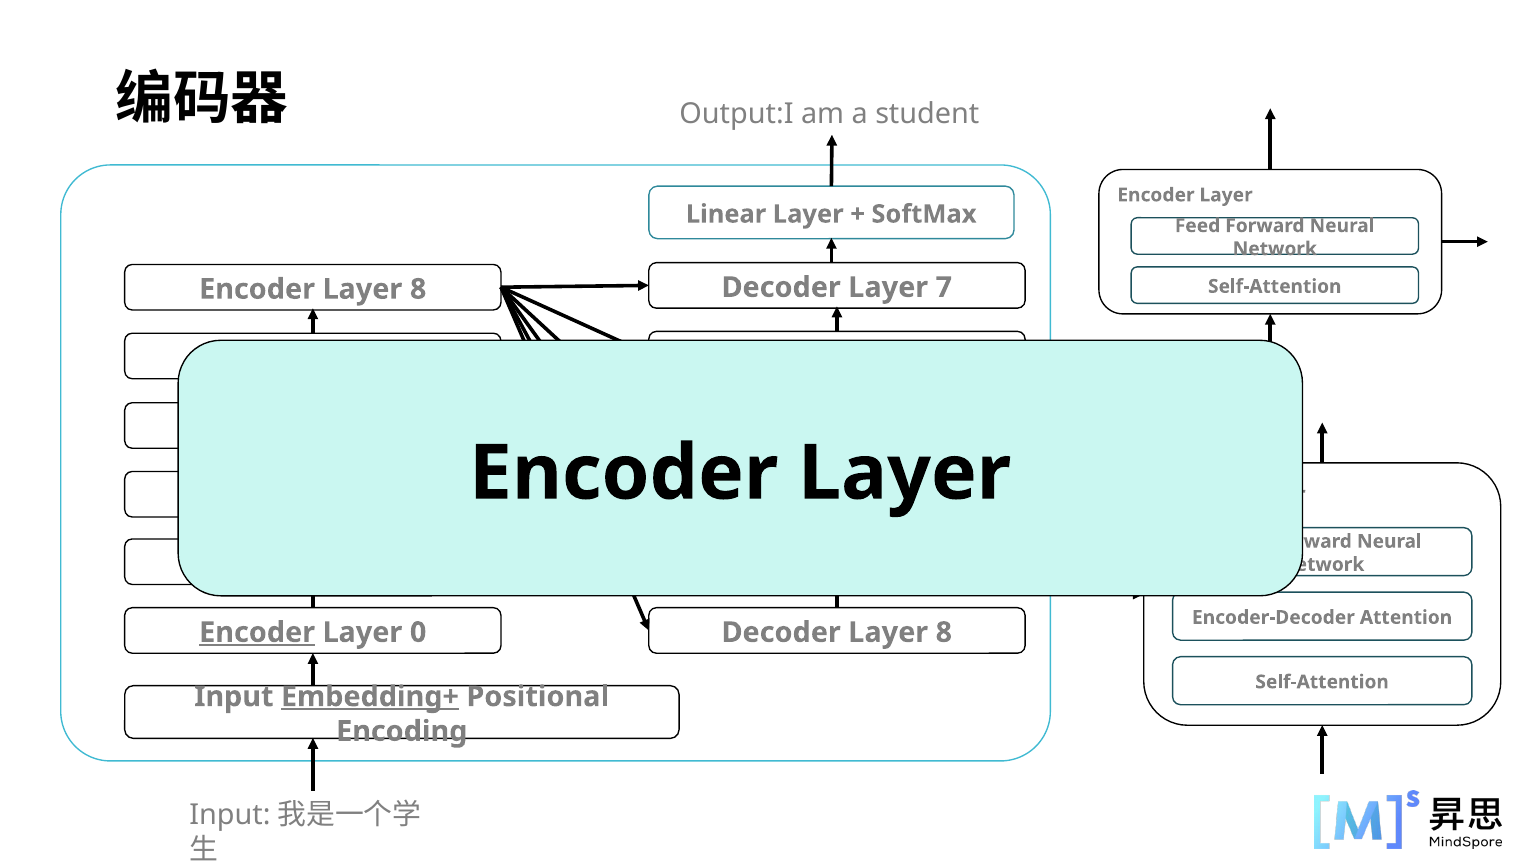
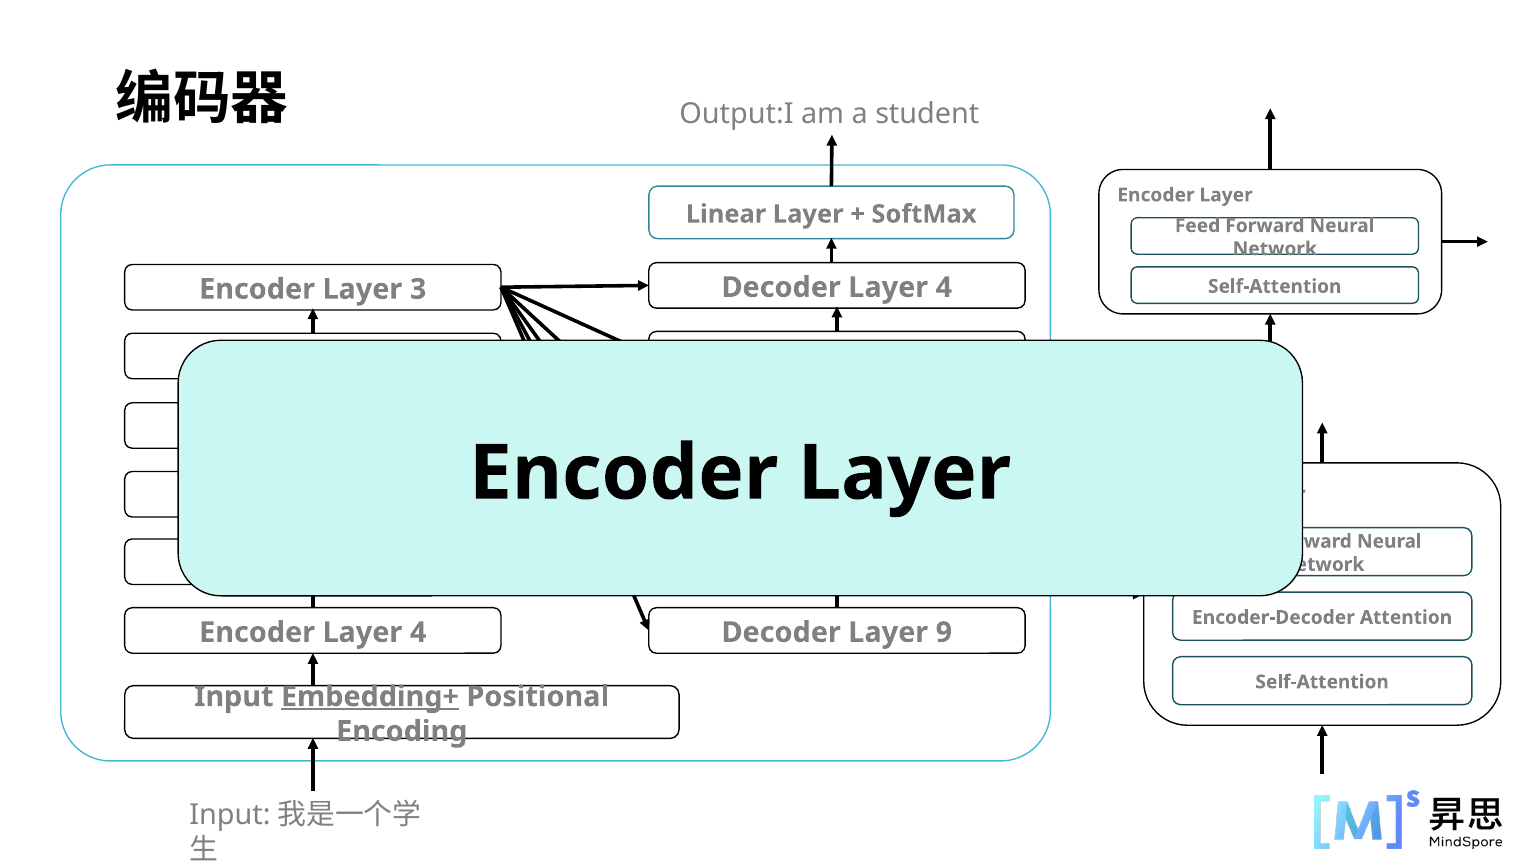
7: 7 -> 4 (944, 287)
8: 8 -> 3 (418, 289)
Encoder underline: present -> none (257, 632)
0: 0 -> 4 (418, 632)
Decoder Layer 8: 8 -> 9 (944, 632)
